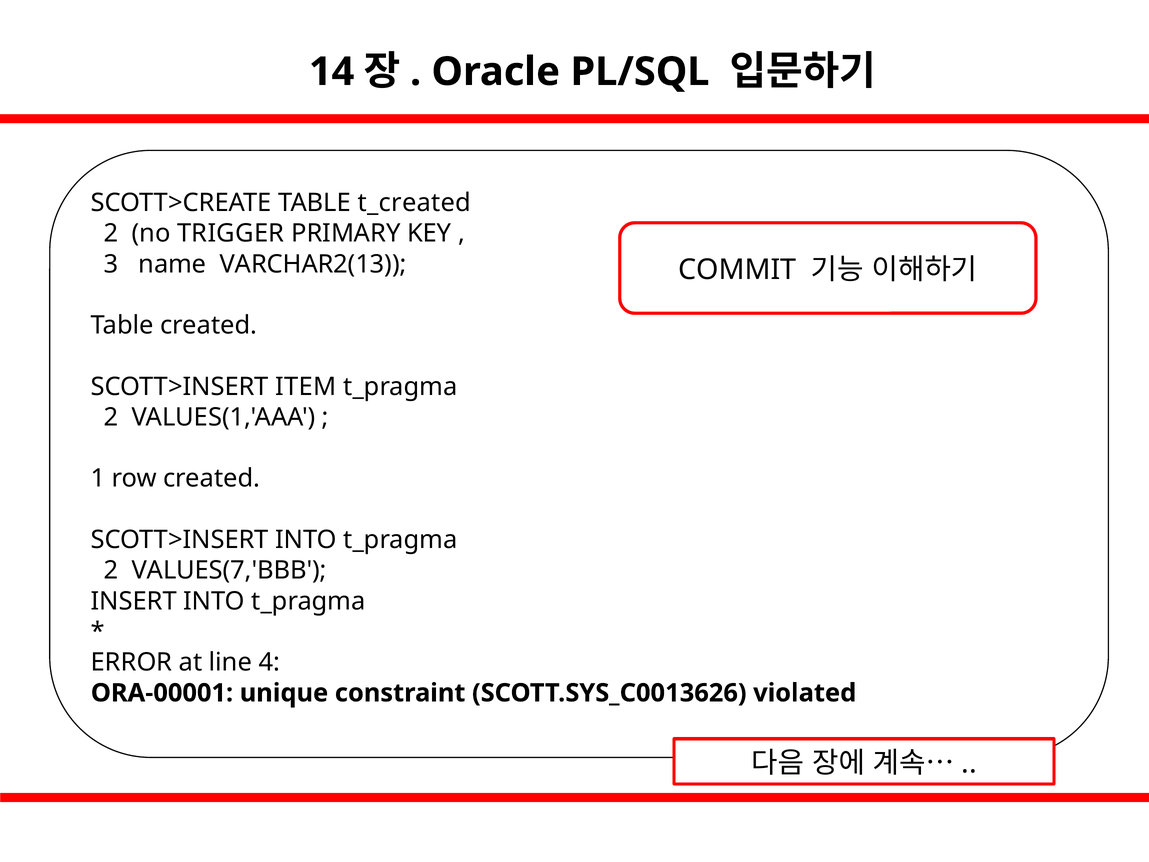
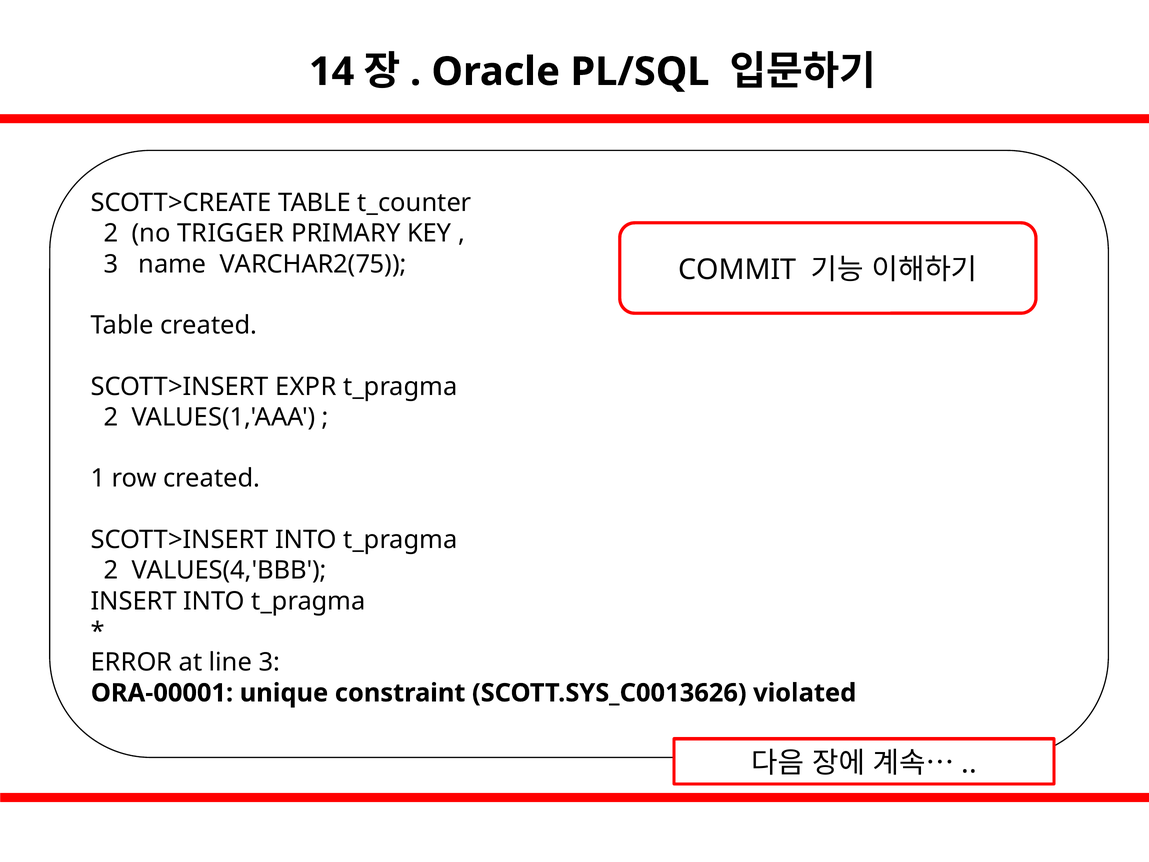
t_created: t_created -> t_counter (414, 203)
VARCHAR2(13: VARCHAR2(13 -> VARCHAR2(75 (313, 264)
ITEM: ITEM -> EXPR (306, 387)
VALUES(7,'BBB: VALUES(7,'BBB -> VALUES(4,'BBB (229, 570)
line 4: 4 -> 3 (269, 662)
